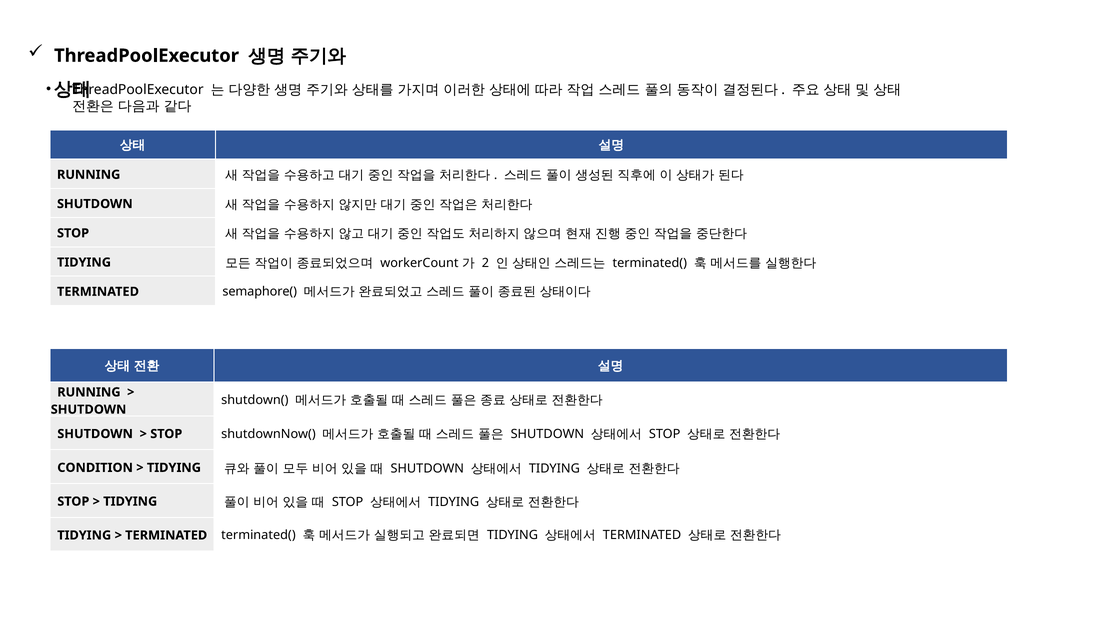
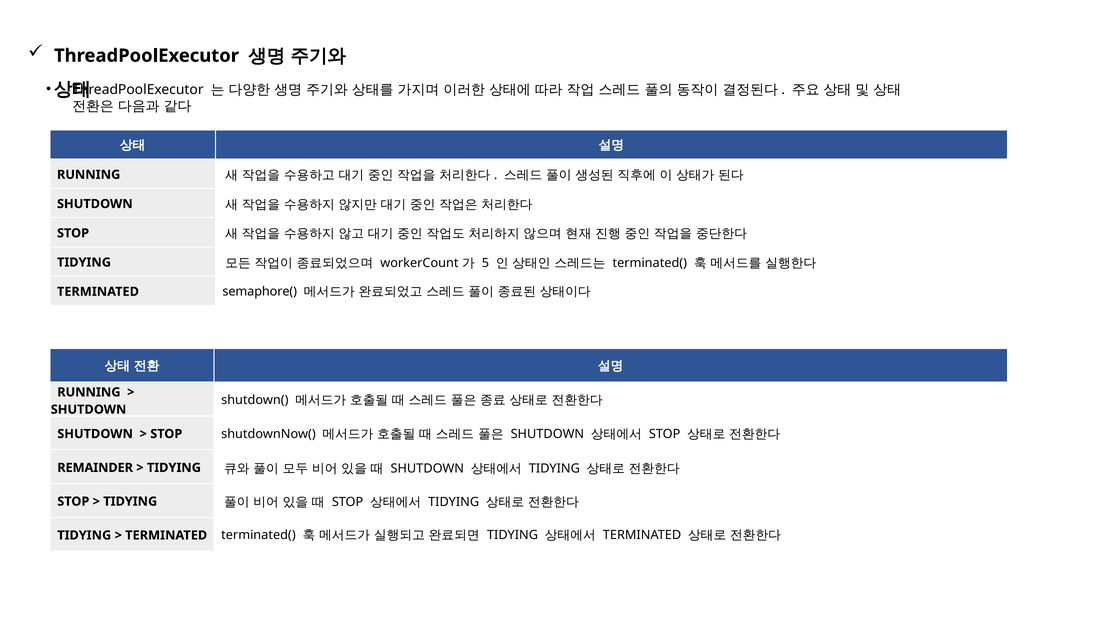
2: 2 -> 5 (485, 263)
CONDITION: CONDITION -> REMAINDER (95, 468)
